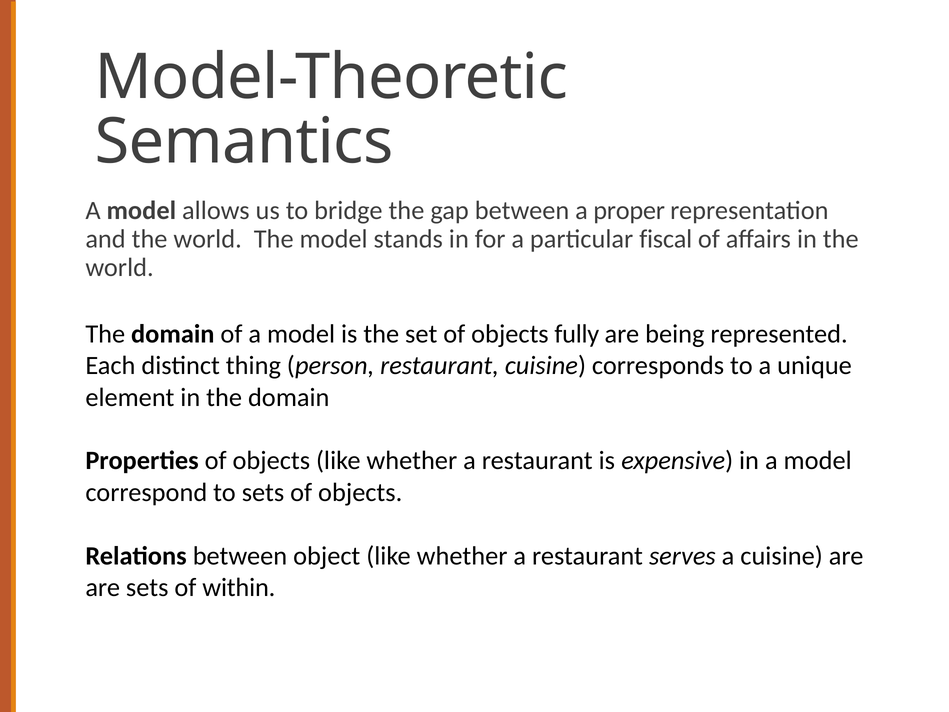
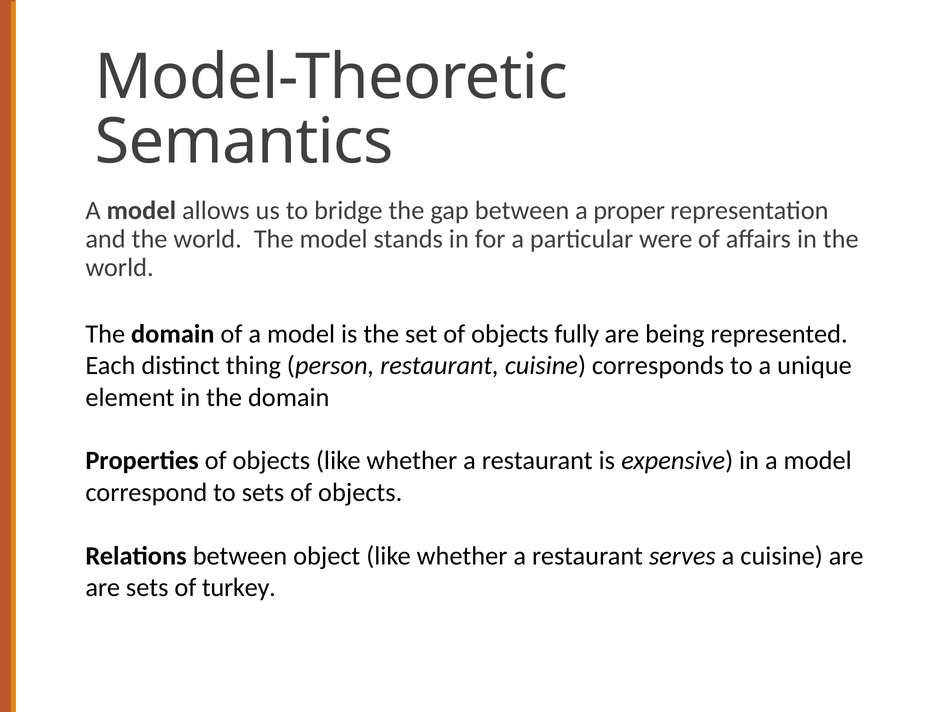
fiscal: fiscal -> were (666, 239)
within: within -> turkey (239, 587)
